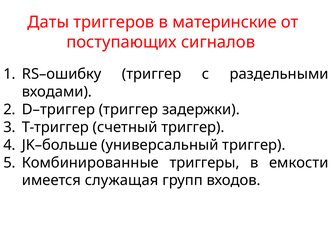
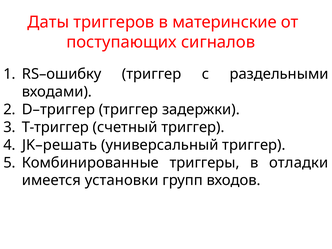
JK–больше: JK–больше -> JK–решать (60, 145)
емкости: емкости -> отладки (299, 163)
служащая: служащая -> установки (122, 180)
